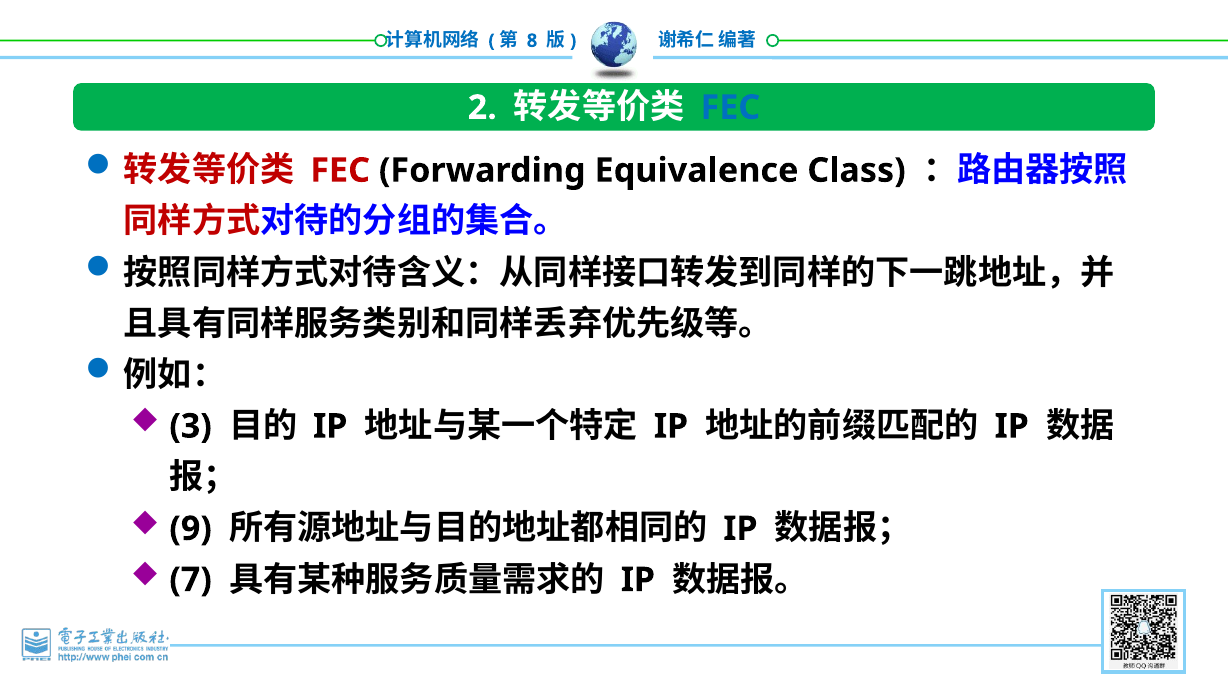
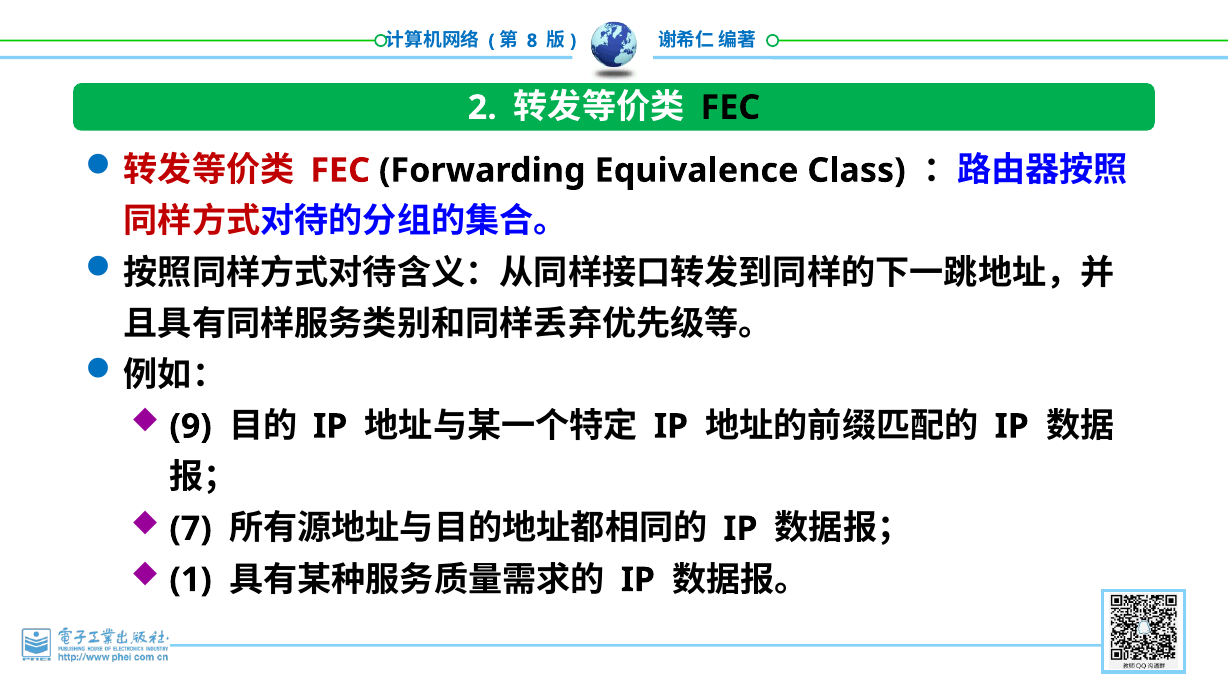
FEC colour: blue -> black (730, 108)
3: 3 -> 9 (191, 426)
9: 9 -> 7 (191, 528)
7: 7 -> 1 (191, 580)
